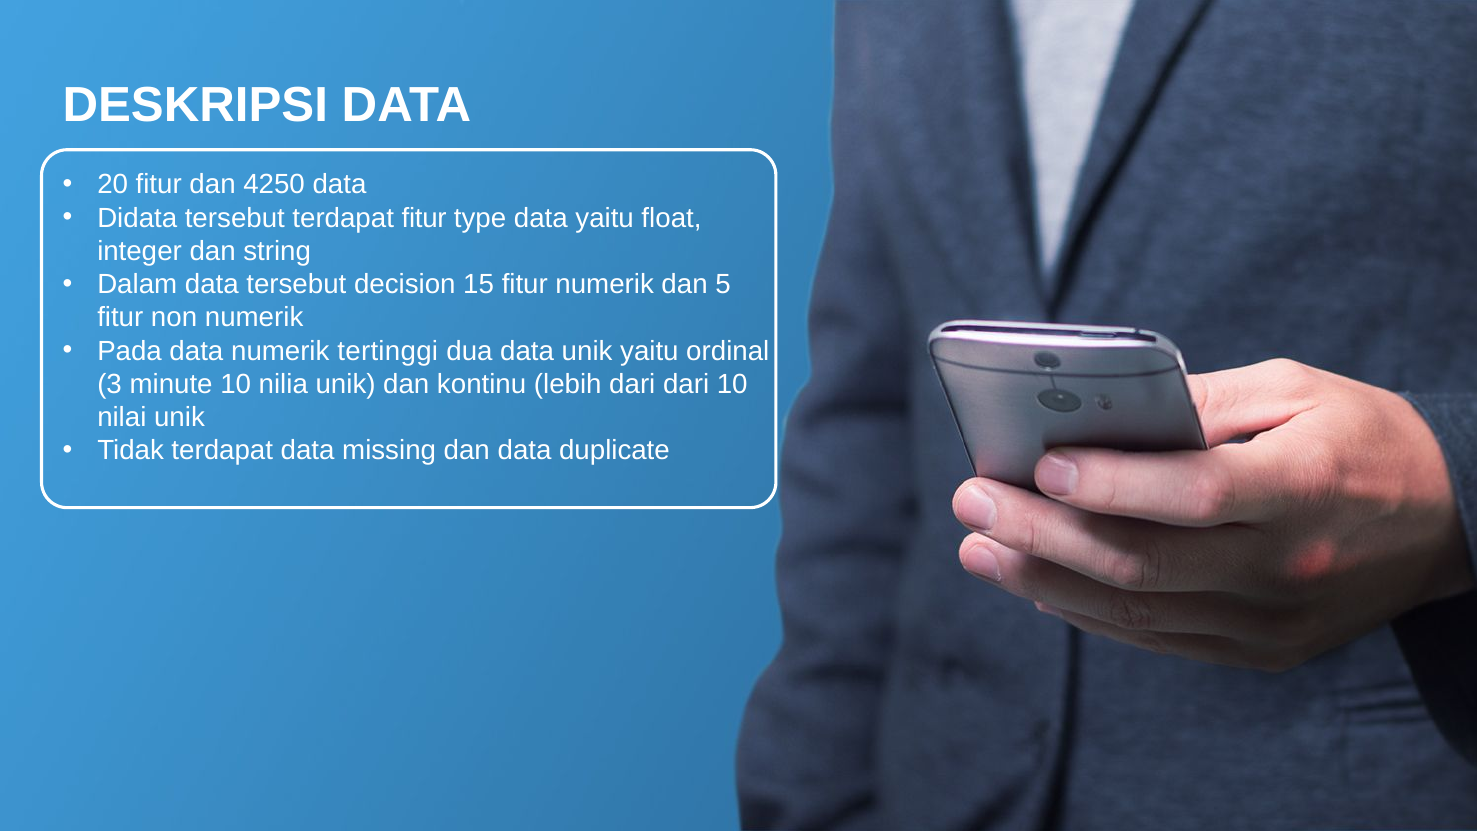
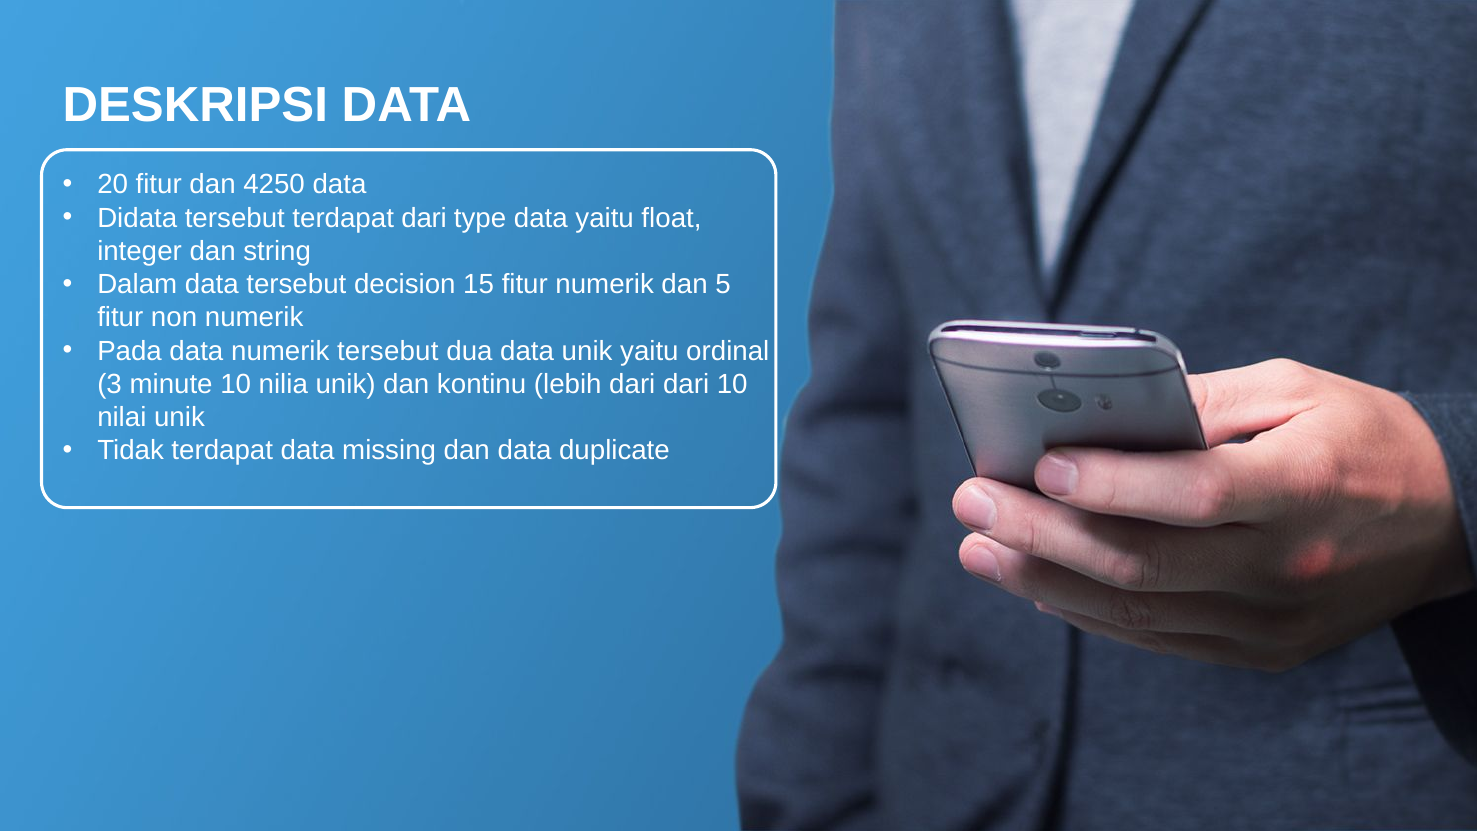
terdapat fitur: fitur -> dari (424, 218)
numerik tertinggi: tertinggi -> tersebut (388, 351)
